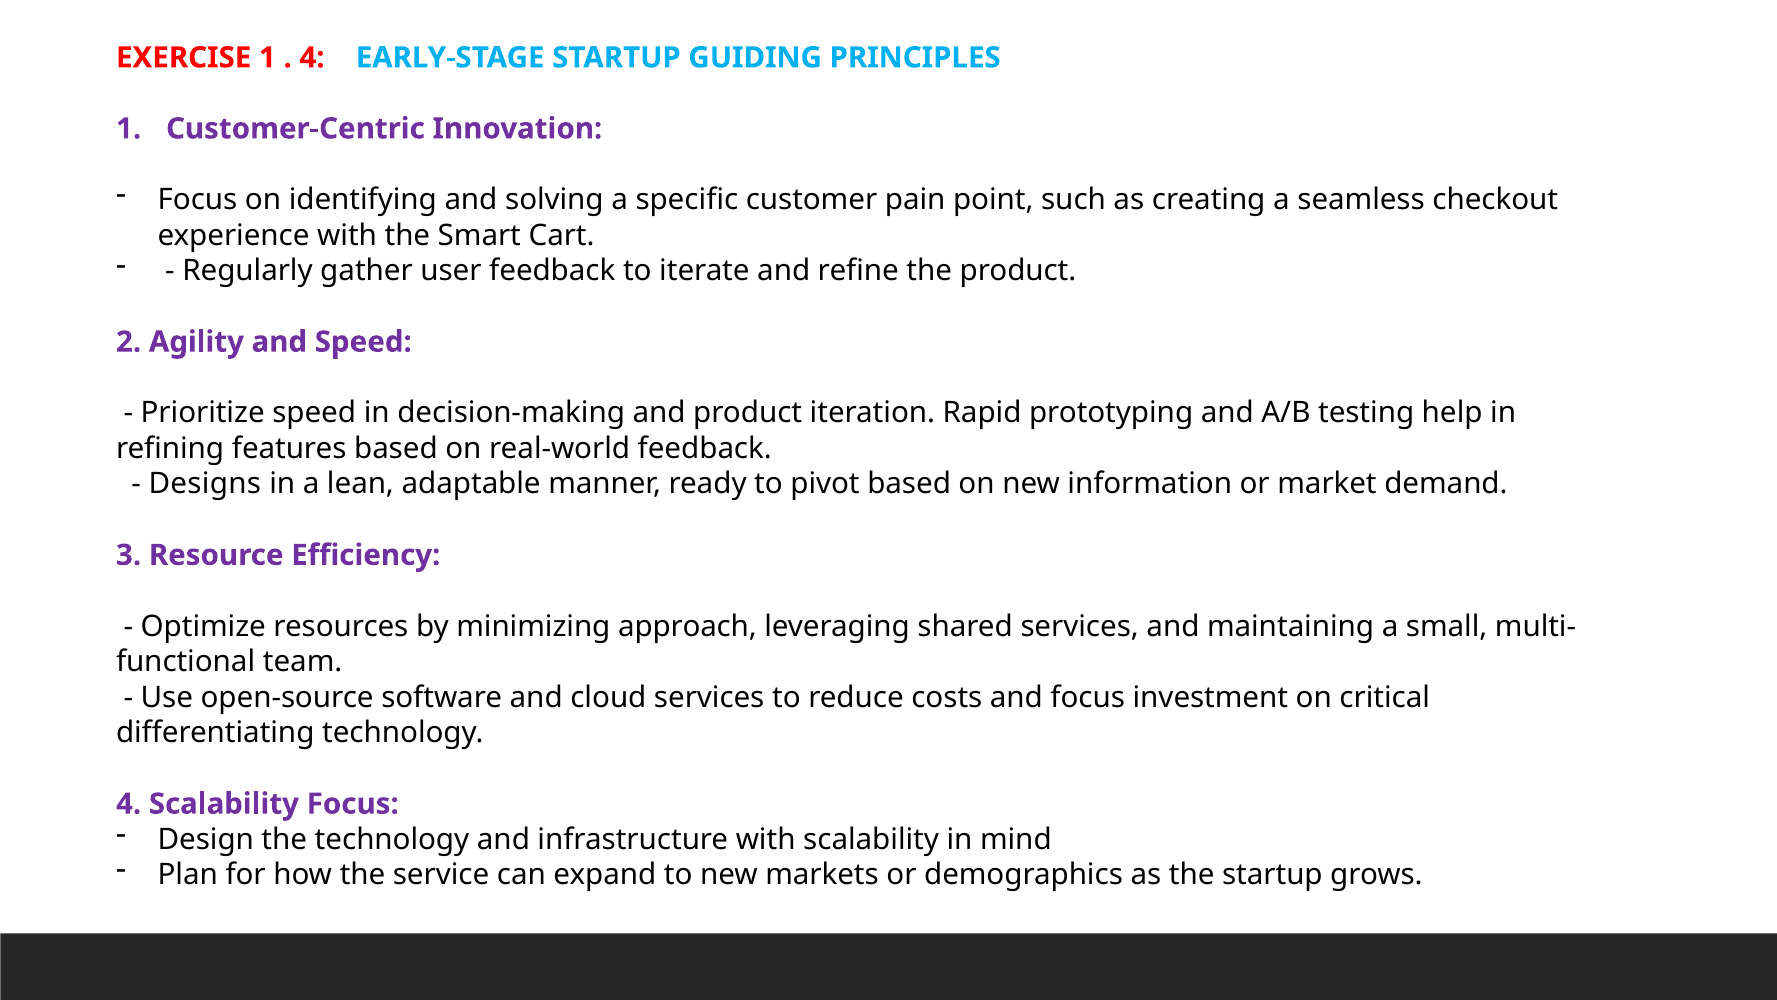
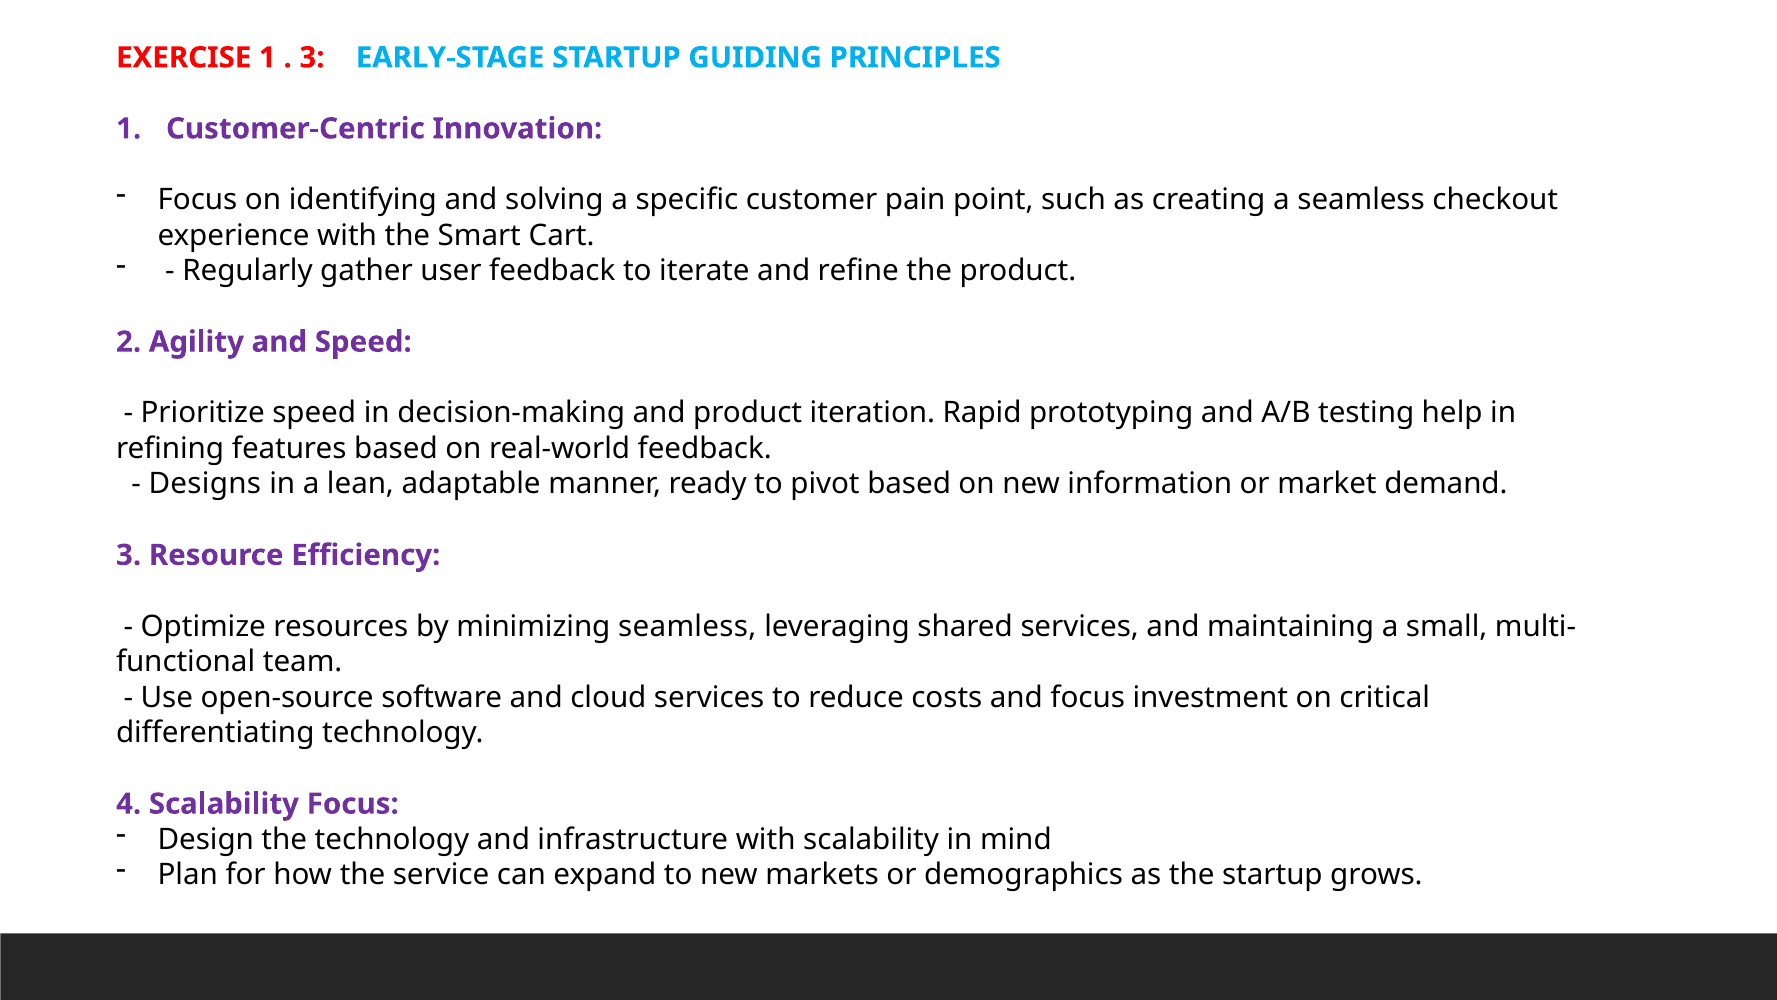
4: 4 -> 3 (312, 58)
minimizing approach: approach -> seamless (687, 626)
